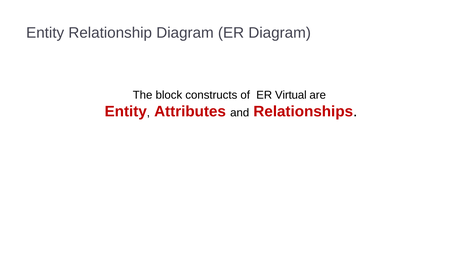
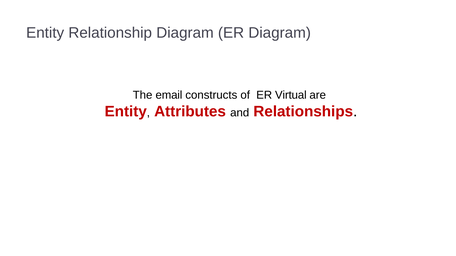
block: block -> email (169, 95)
